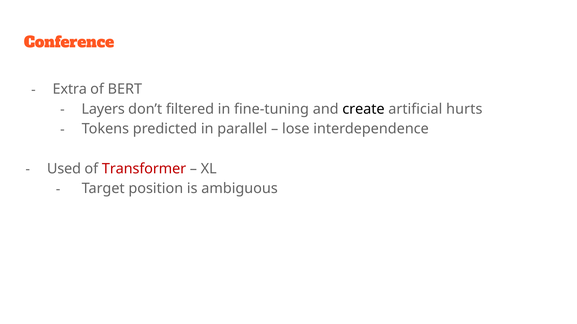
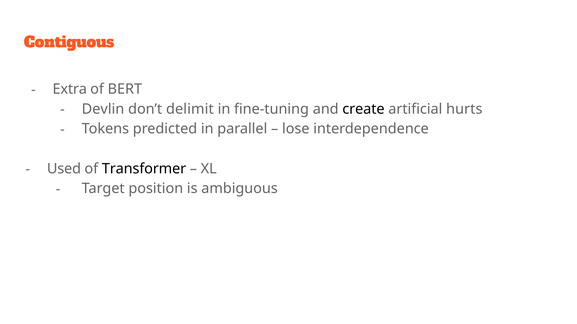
Conference: Conference -> Contiguous (69, 43)
Layers: Layers -> Devlin (103, 109)
filtered: filtered -> delimit (190, 109)
Transformer colour: red -> black (144, 169)
